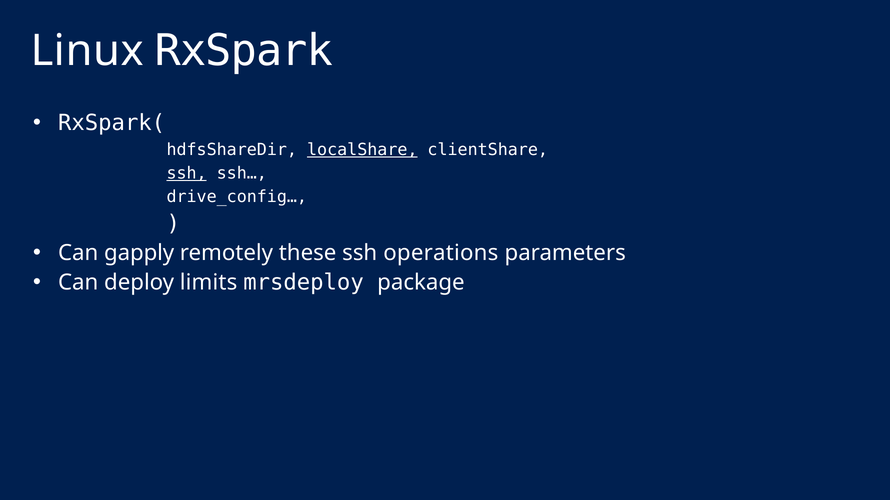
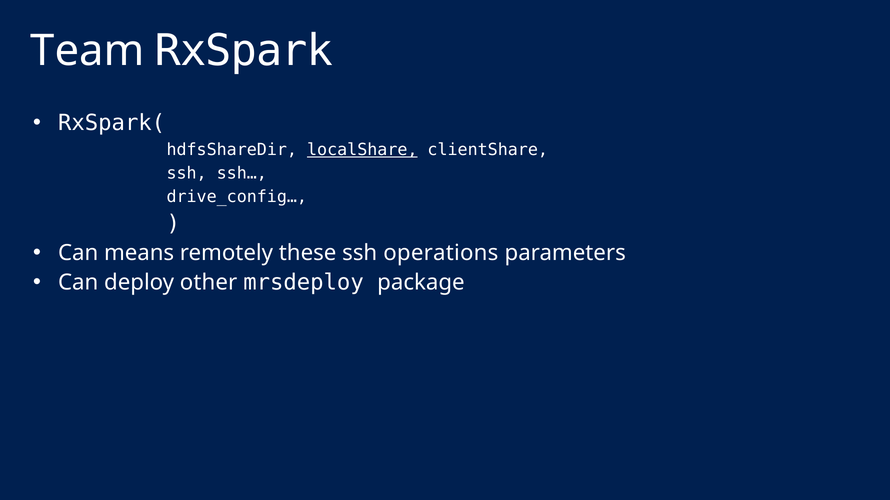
Linux: Linux -> Team (87, 51)
ssh underline: present -> none (187, 173)
gapply: gapply -> means (139, 253)
limits: limits -> other (209, 283)
